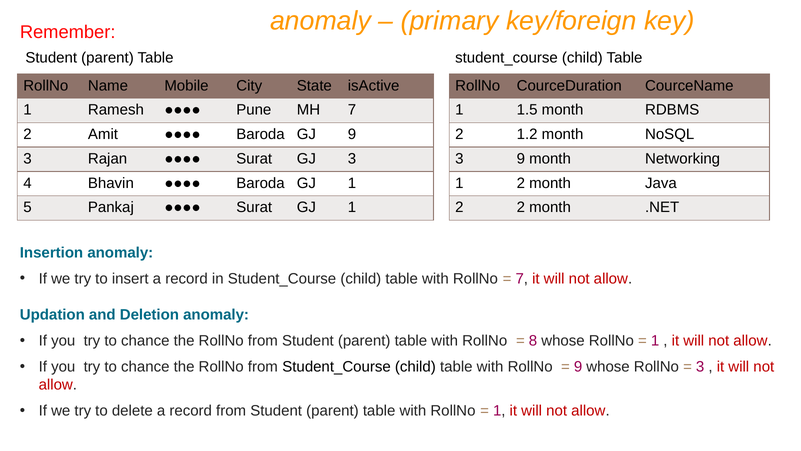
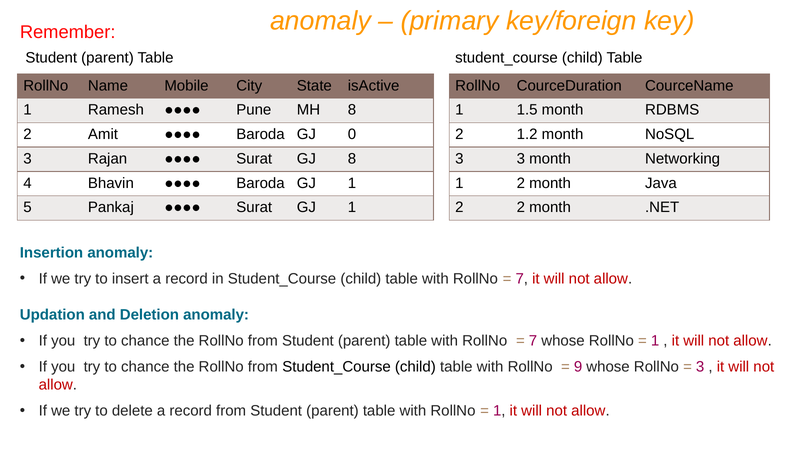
MH 7: 7 -> 8 (352, 110)
GJ 9: 9 -> 0 (352, 134)
GJ 3: 3 -> 8 (352, 159)
3 9: 9 -> 3 (521, 159)
8: 8 -> 7 (533, 341)
